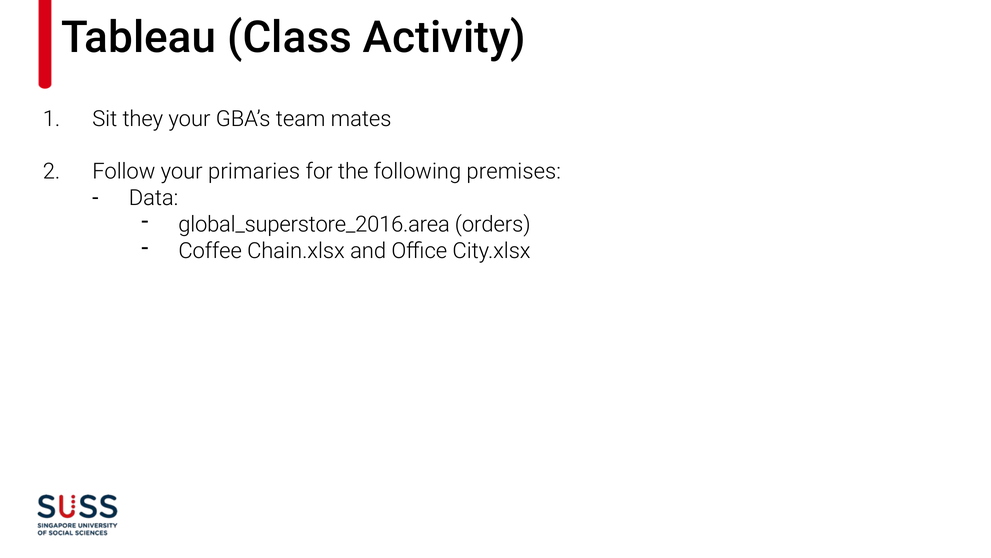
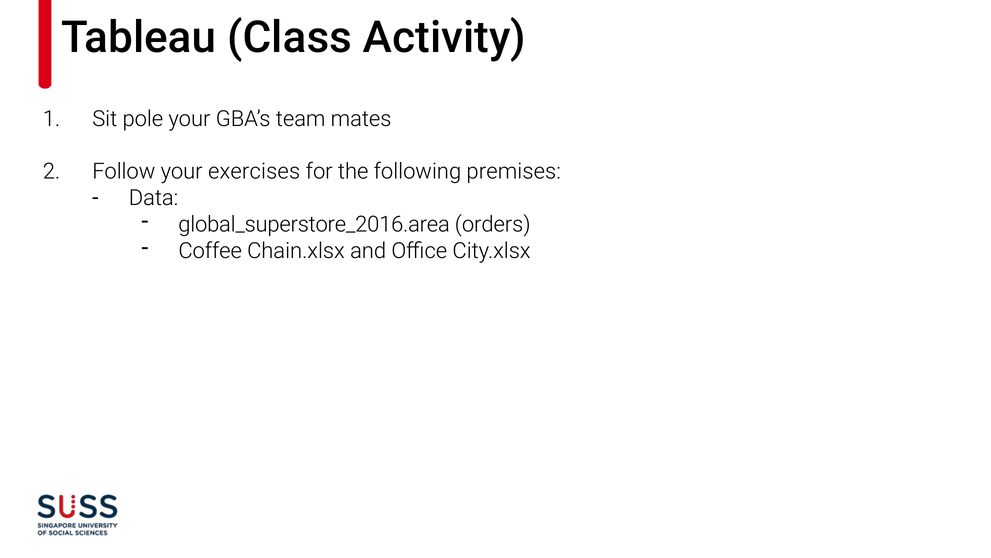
they: they -> pole (143, 119)
primaries: primaries -> exercises (254, 172)
